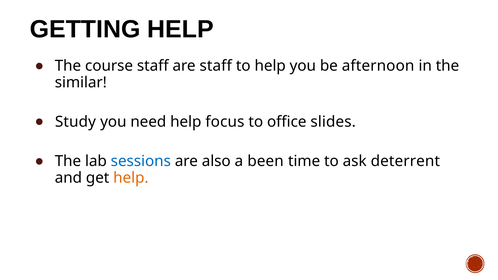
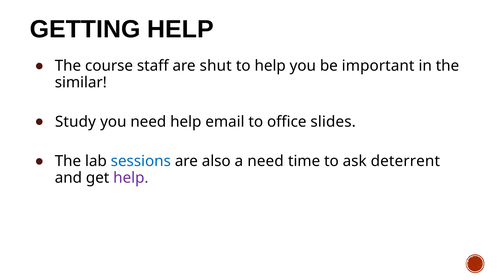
are staff: staff -> shut (216, 66)
afternoon: afternoon -> important (378, 66)
focus: focus -> email (225, 122)
a been: been -> need (266, 161)
help colour: orange -> purple (131, 178)
